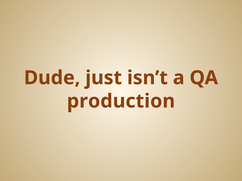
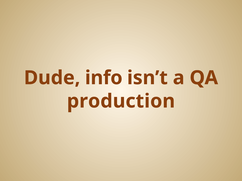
just: just -> info (104, 78)
